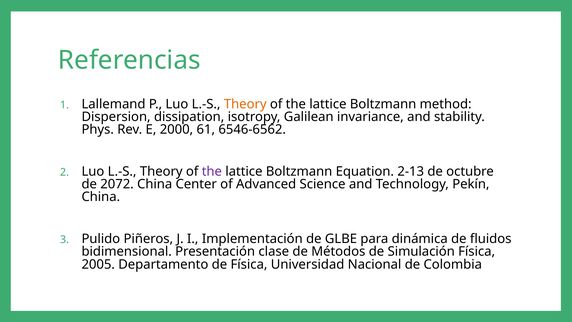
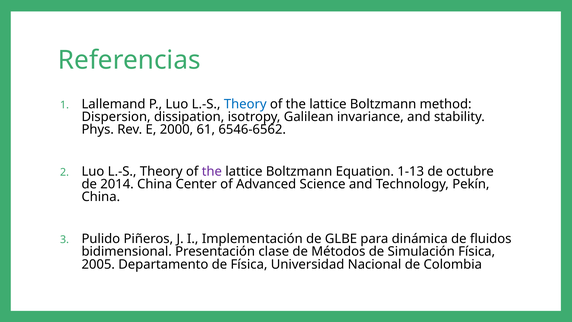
Theory colour: orange -> blue (245, 104)
2-13: 2-13 -> 1-13 (411, 171)
2072: 2072 -> 2014 (117, 184)
